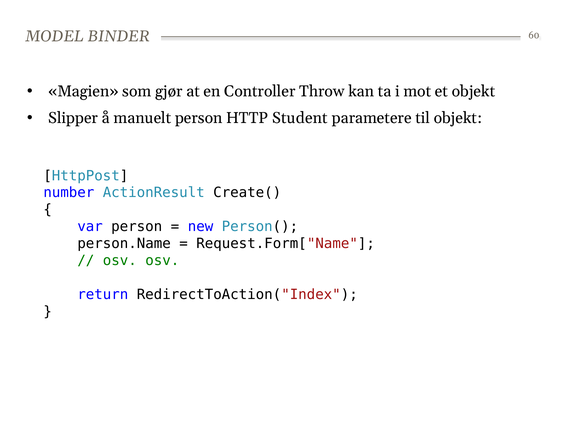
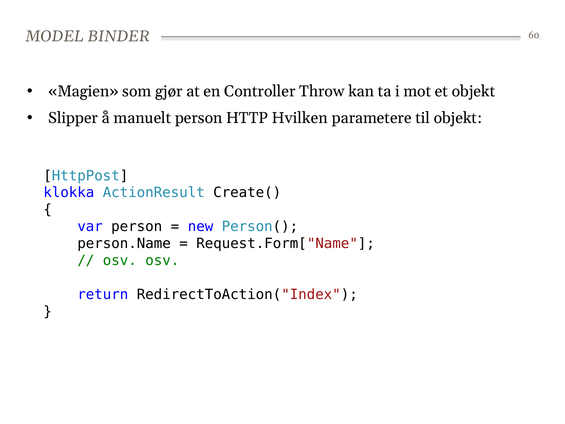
Student: Student -> Hvilken (300, 118)
number: number -> klokka (69, 193)
